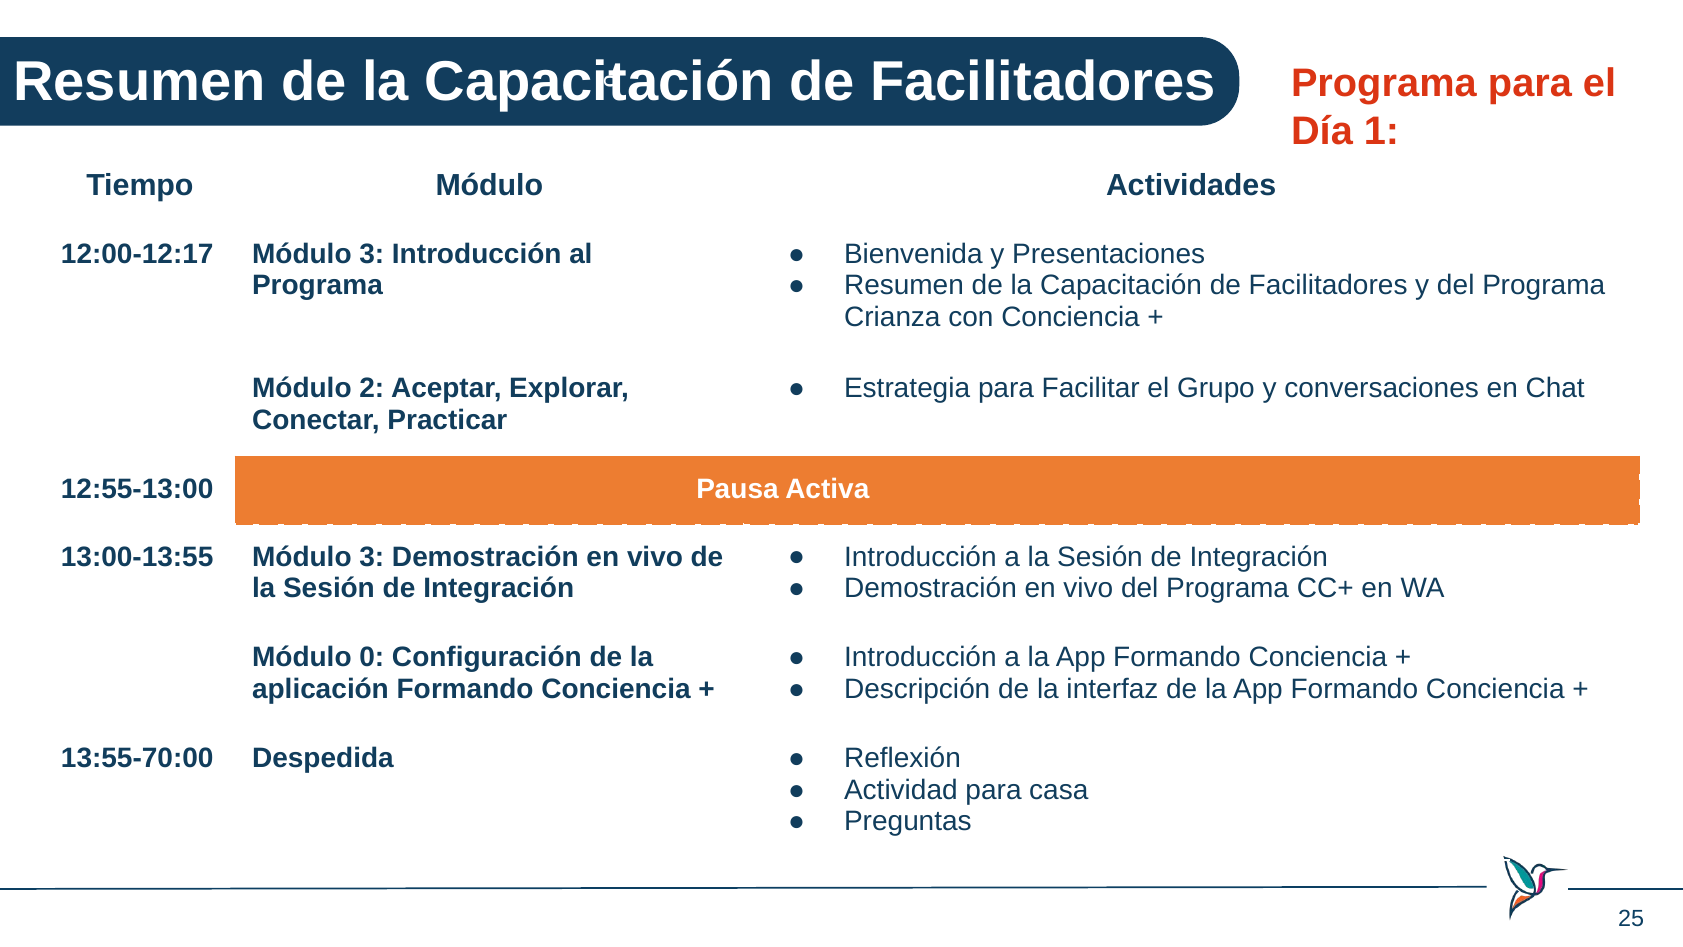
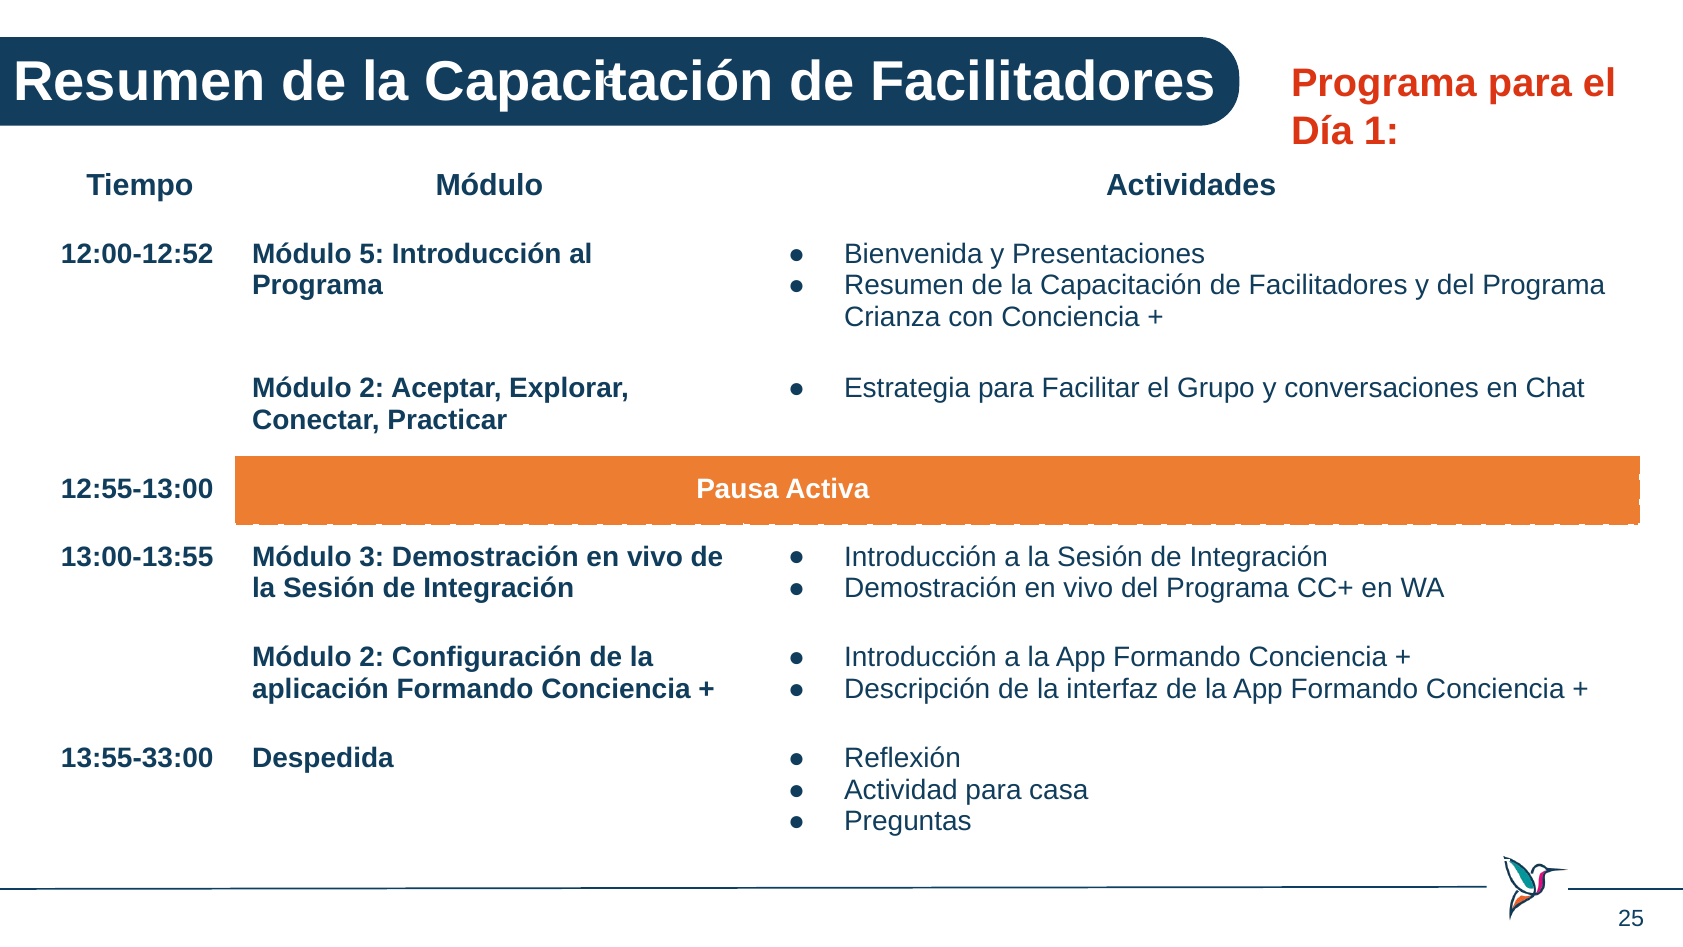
12:00-12:17: 12:00-12:17 -> 12:00-12:52 (137, 254)
3: 3 -> 5 (372, 254)
0: 0 -> 2 (372, 658)
13:55-70:00: 13:55-70:00 -> 13:55-33:00 (137, 758)
